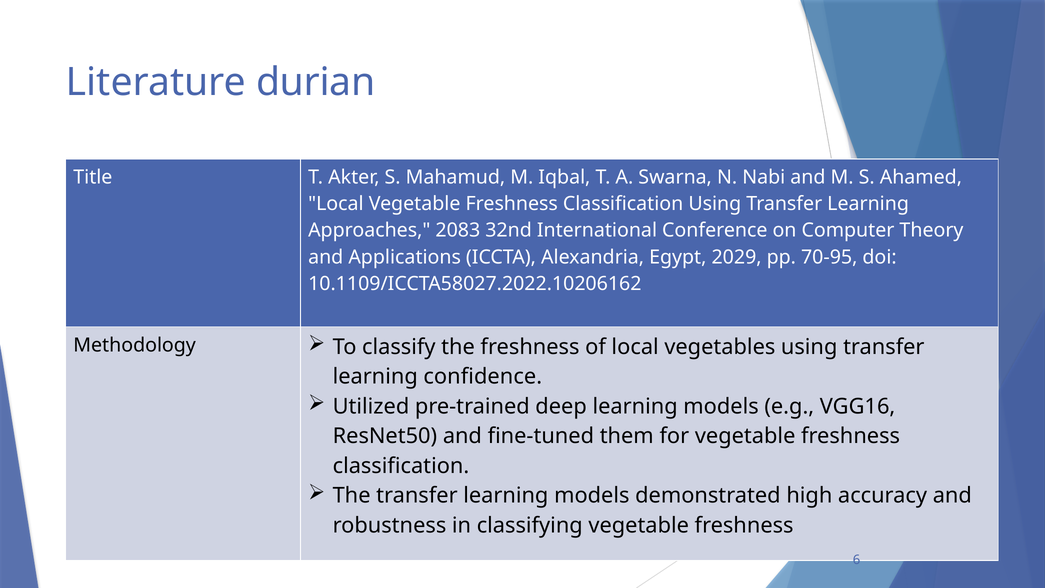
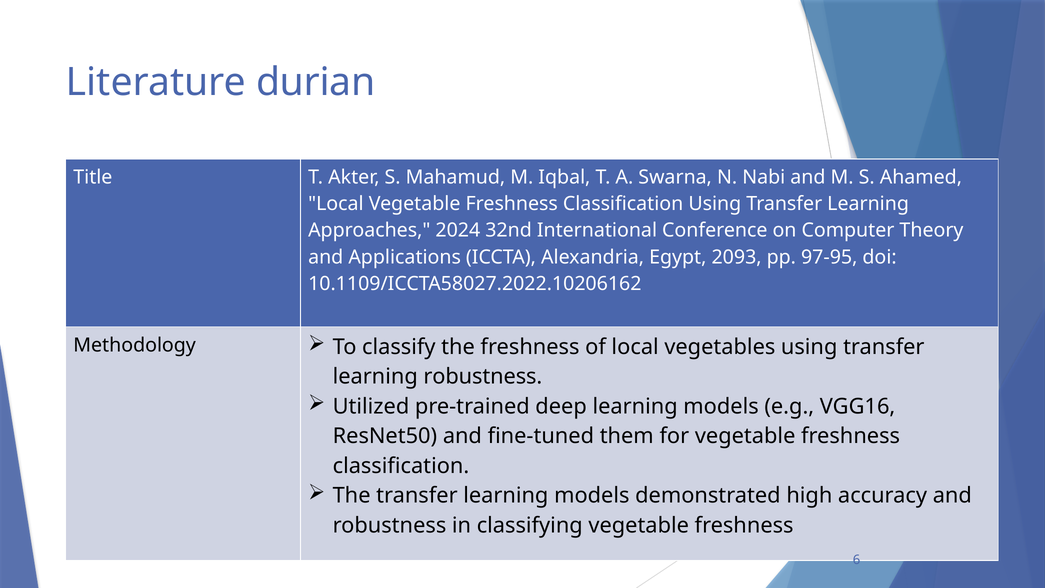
2083: 2083 -> 2024 (458, 230)
2029: 2029 -> 2093 (737, 257)
70-95: 70-95 -> 97-95 (829, 257)
learning confidence: confidence -> robustness (483, 377)
